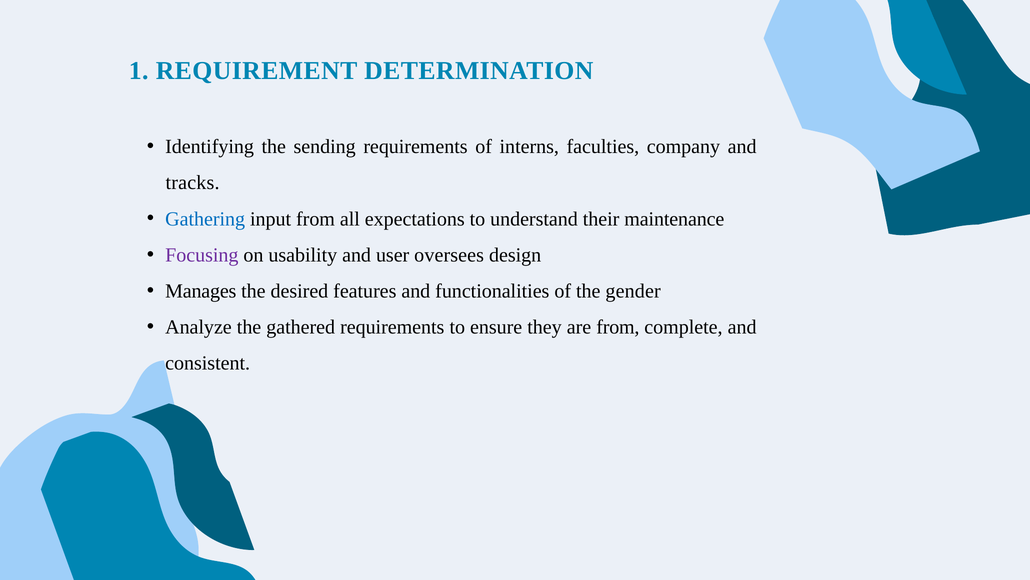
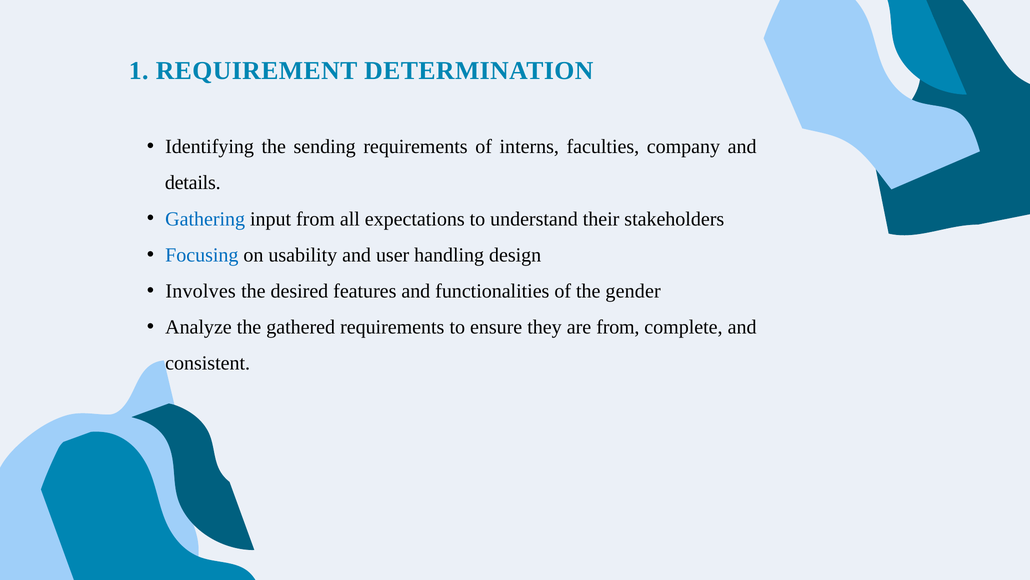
tracks: tracks -> details (193, 183)
maintenance: maintenance -> stakeholders (674, 219)
Focusing colour: purple -> blue (202, 255)
oversees: oversees -> handling (449, 255)
Manages: Manages -> Involves (201, 291)
